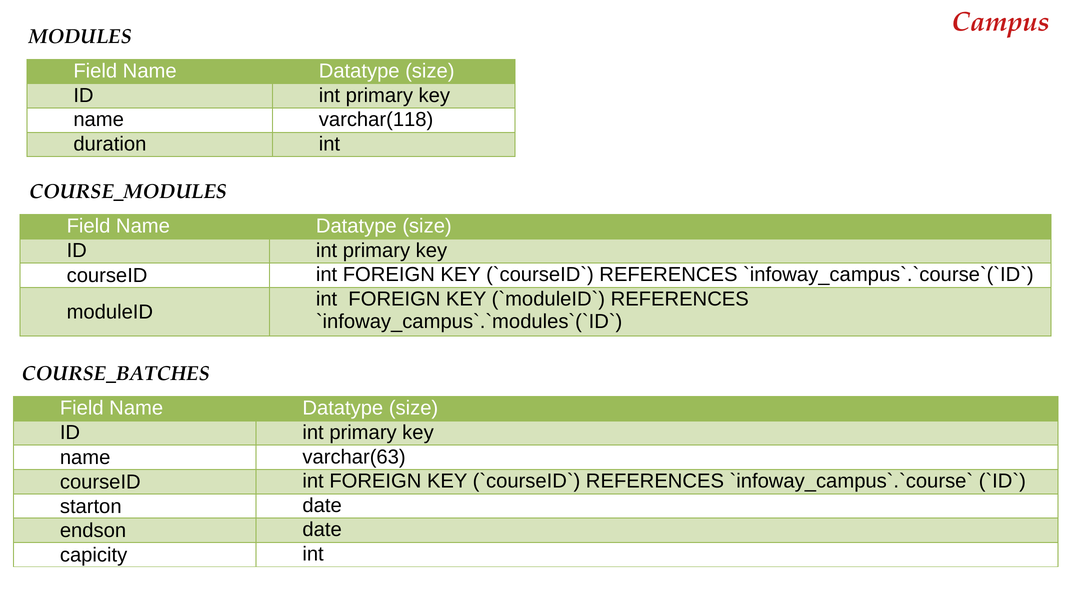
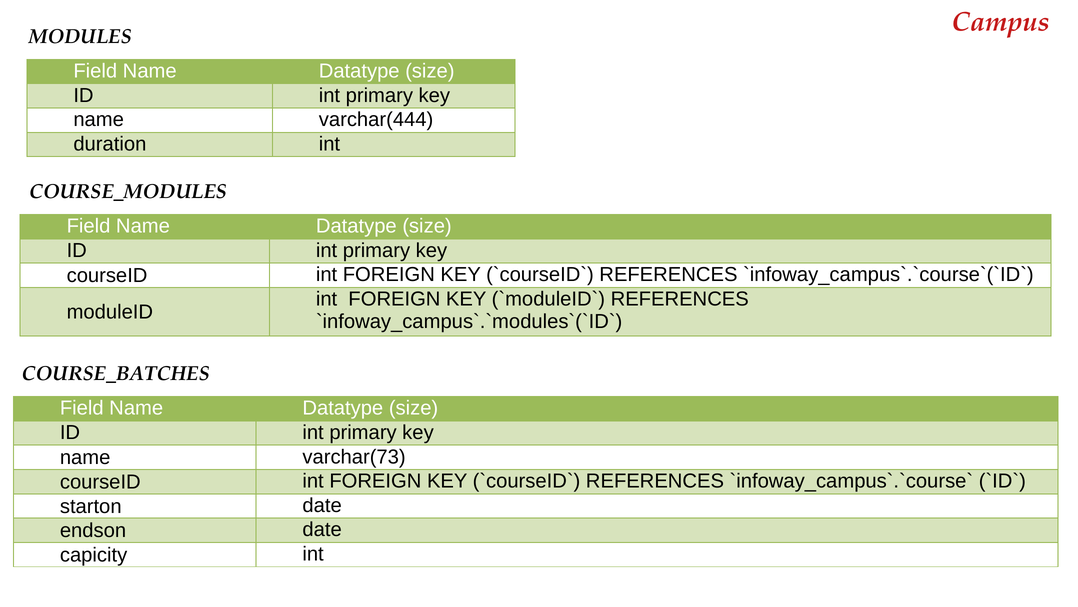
varchar(118: varchar(118 -> varchar(444 (376, 120)
varchar(63: varchar(63 -> varchar(73 (354, 456)
